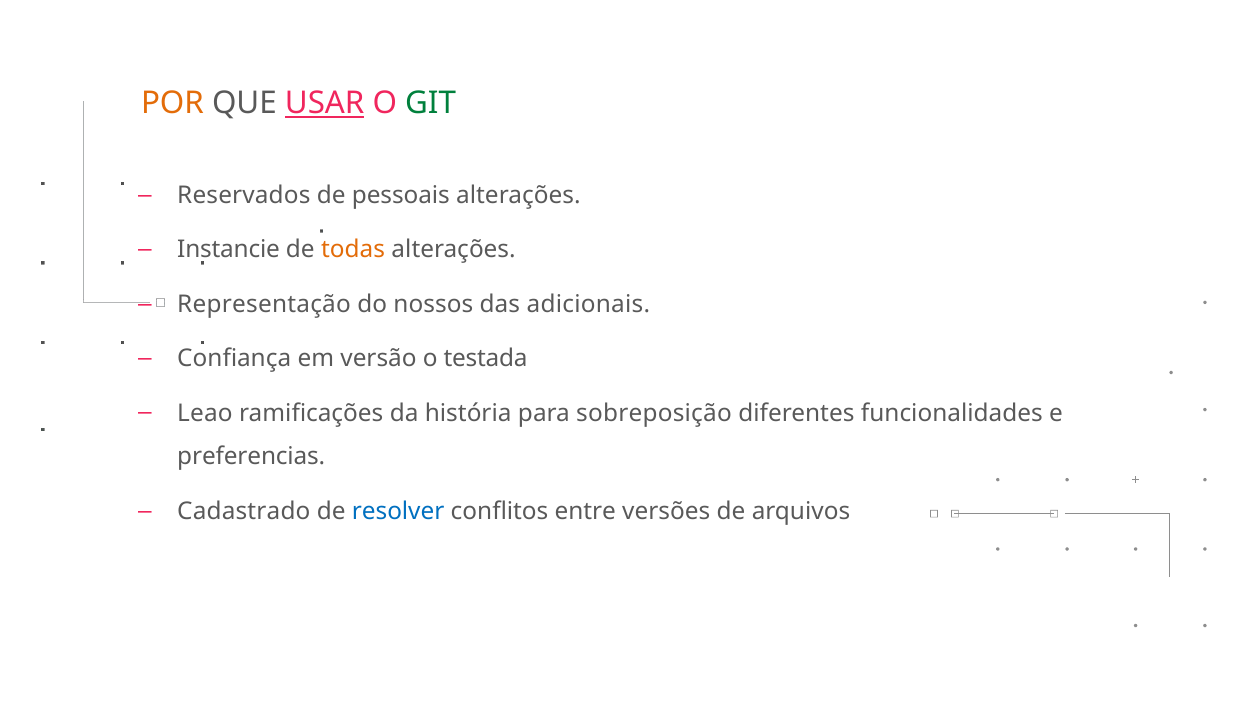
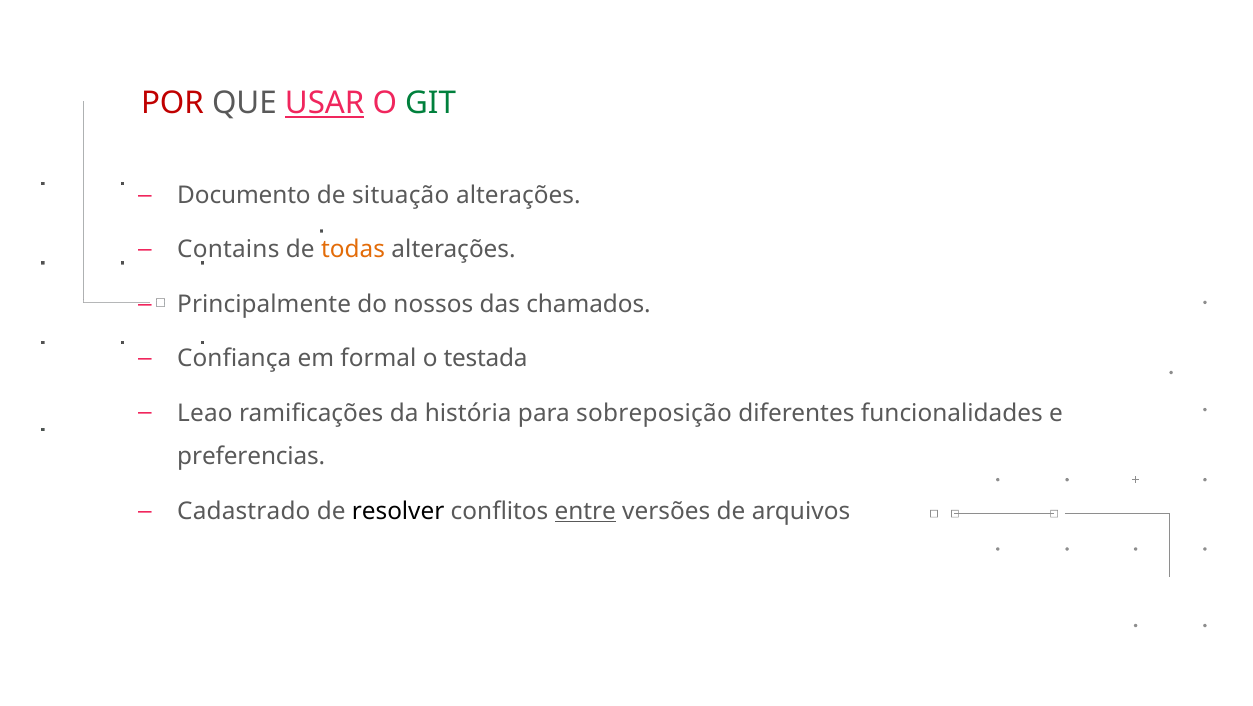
POR colour: orange -> red (172, 104)
Reservados: Reservados -> Documento (244, 195)
pessoais: pessoais -> situação (401, 195)
Instancie: Instancie -> Contains (228, 250)
Representação: Representação -> Principalmente (264, 304)
adicionais: adicionais -> chamados (589, 304)
versão: versão -> formal (378, 358)
resolver colour: blue -> black (398, 511)
entre underline: none -> present (585, 511)
